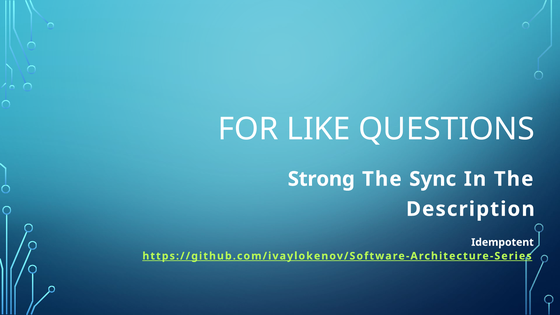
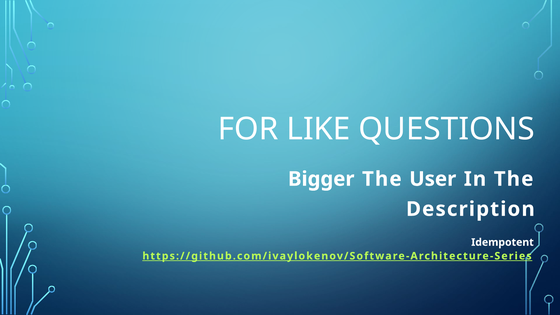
Strong: Strong -> Bigger (321, 179)
Sync: Sync -> User (433, 179)
